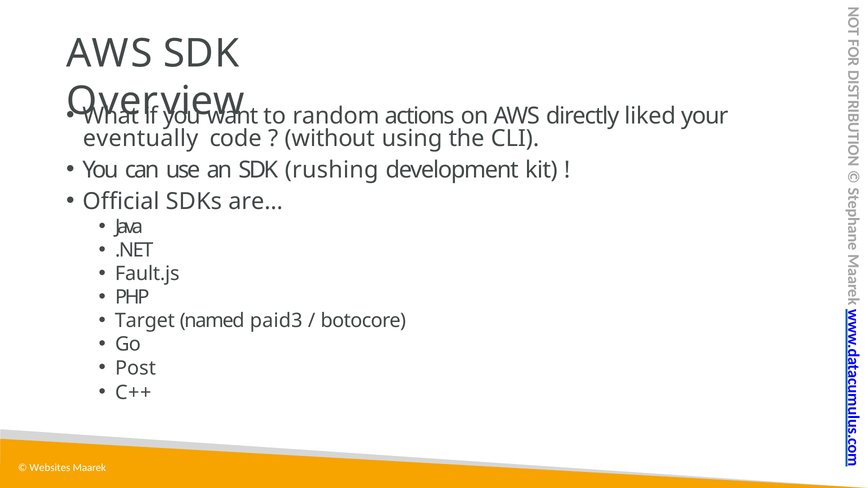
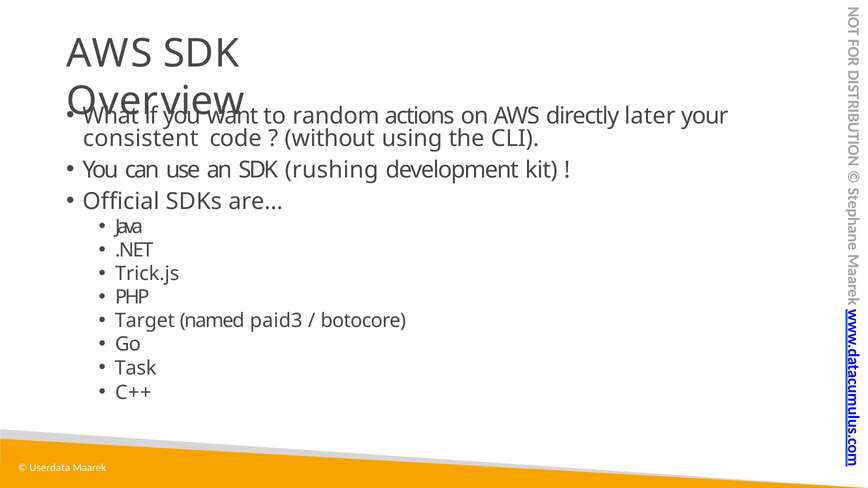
liked: liked -> later (650, 116)
eventually: eventually -> consistent (141, 138)
Fault.js: Fault.js -> Trick.js (147, 274)
Post: Post -> Task (136, 368)
Websites: Websites -> Userdata (50, 468)
